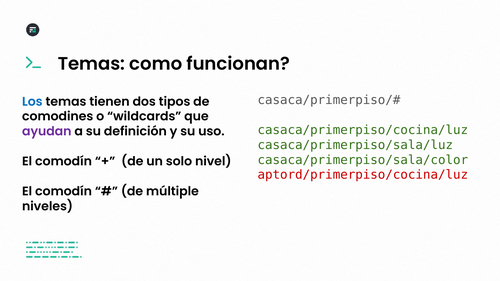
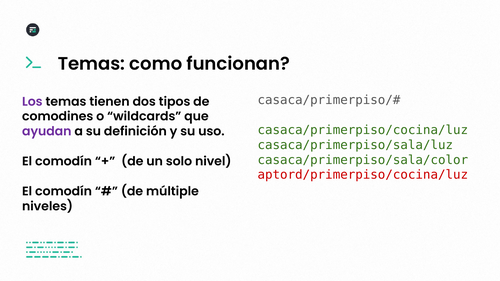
Los colour: blue -> purple (32, 102)
